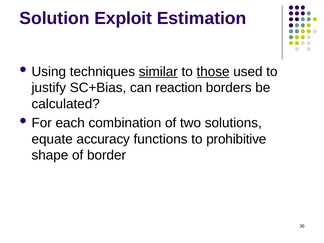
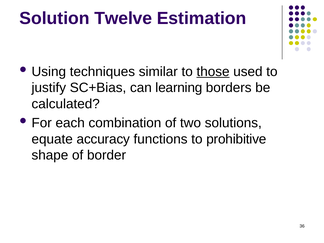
Exploit: Exploit -> Twelve (123, 18)
similar underline: present -> none (158, 72)
reaction: reaction -> learning (179, 88)
